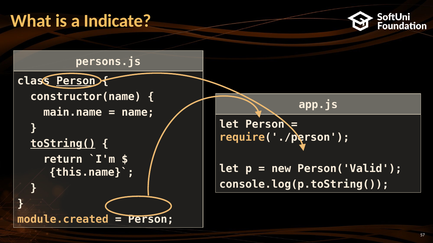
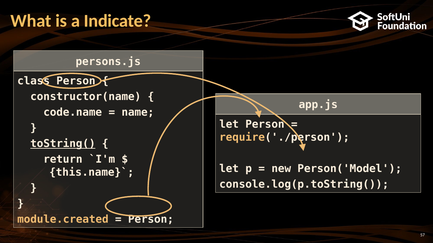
Person underline: present -> none (76, 81)
main.name: main.name -> code.name (73, 113)
Person('Valid: Person('Valid -> Person('Model (350, 169)
